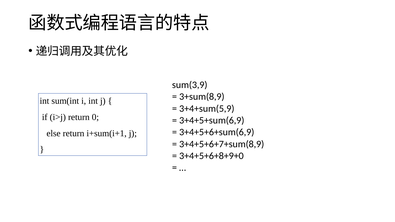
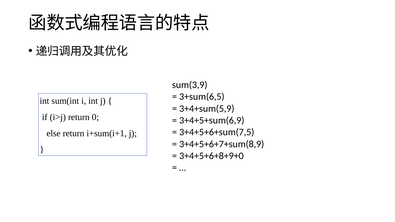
3+sum(8,9: 3+sum(8,9 -> 3+sum(6,5 (202, 97)
3+4+5+6+sum(6,9: 3+4+5+6+sum(6,9 -> 3+4+5+6+sum(7,5 (217, 132)
